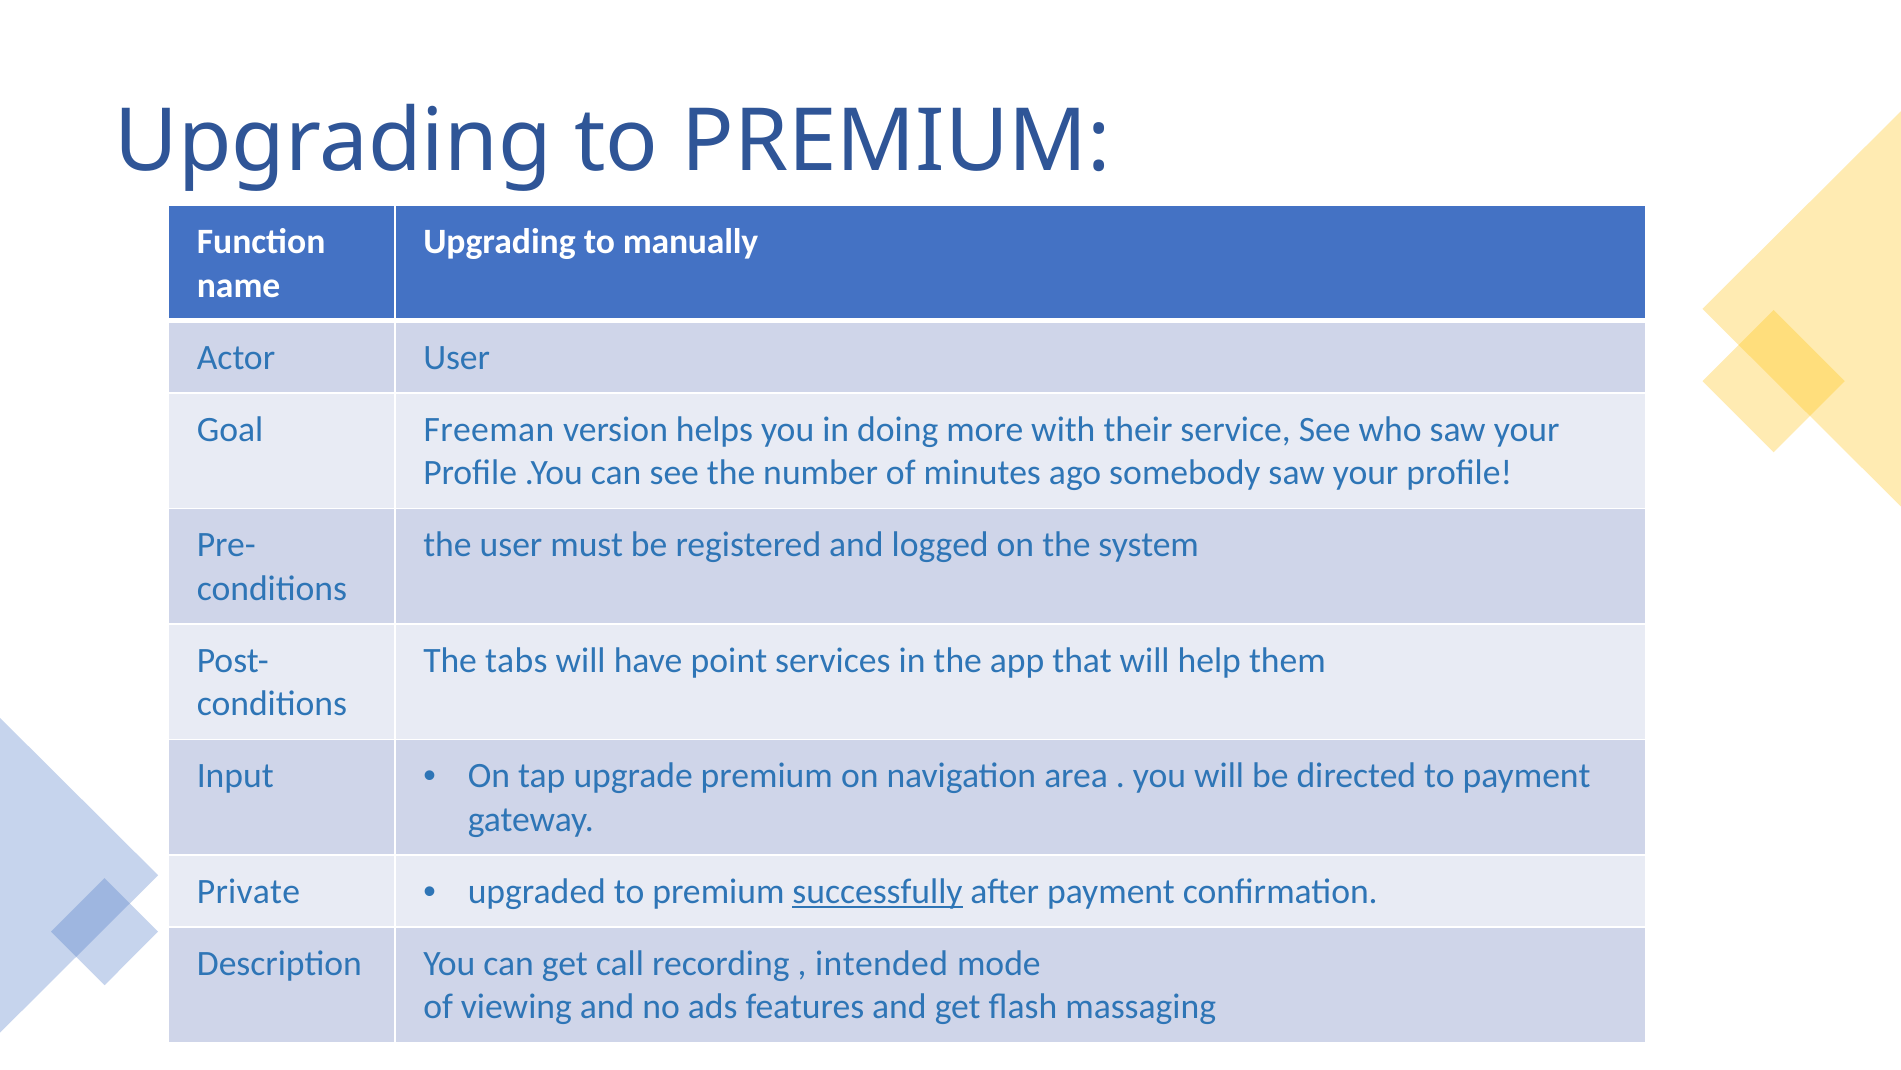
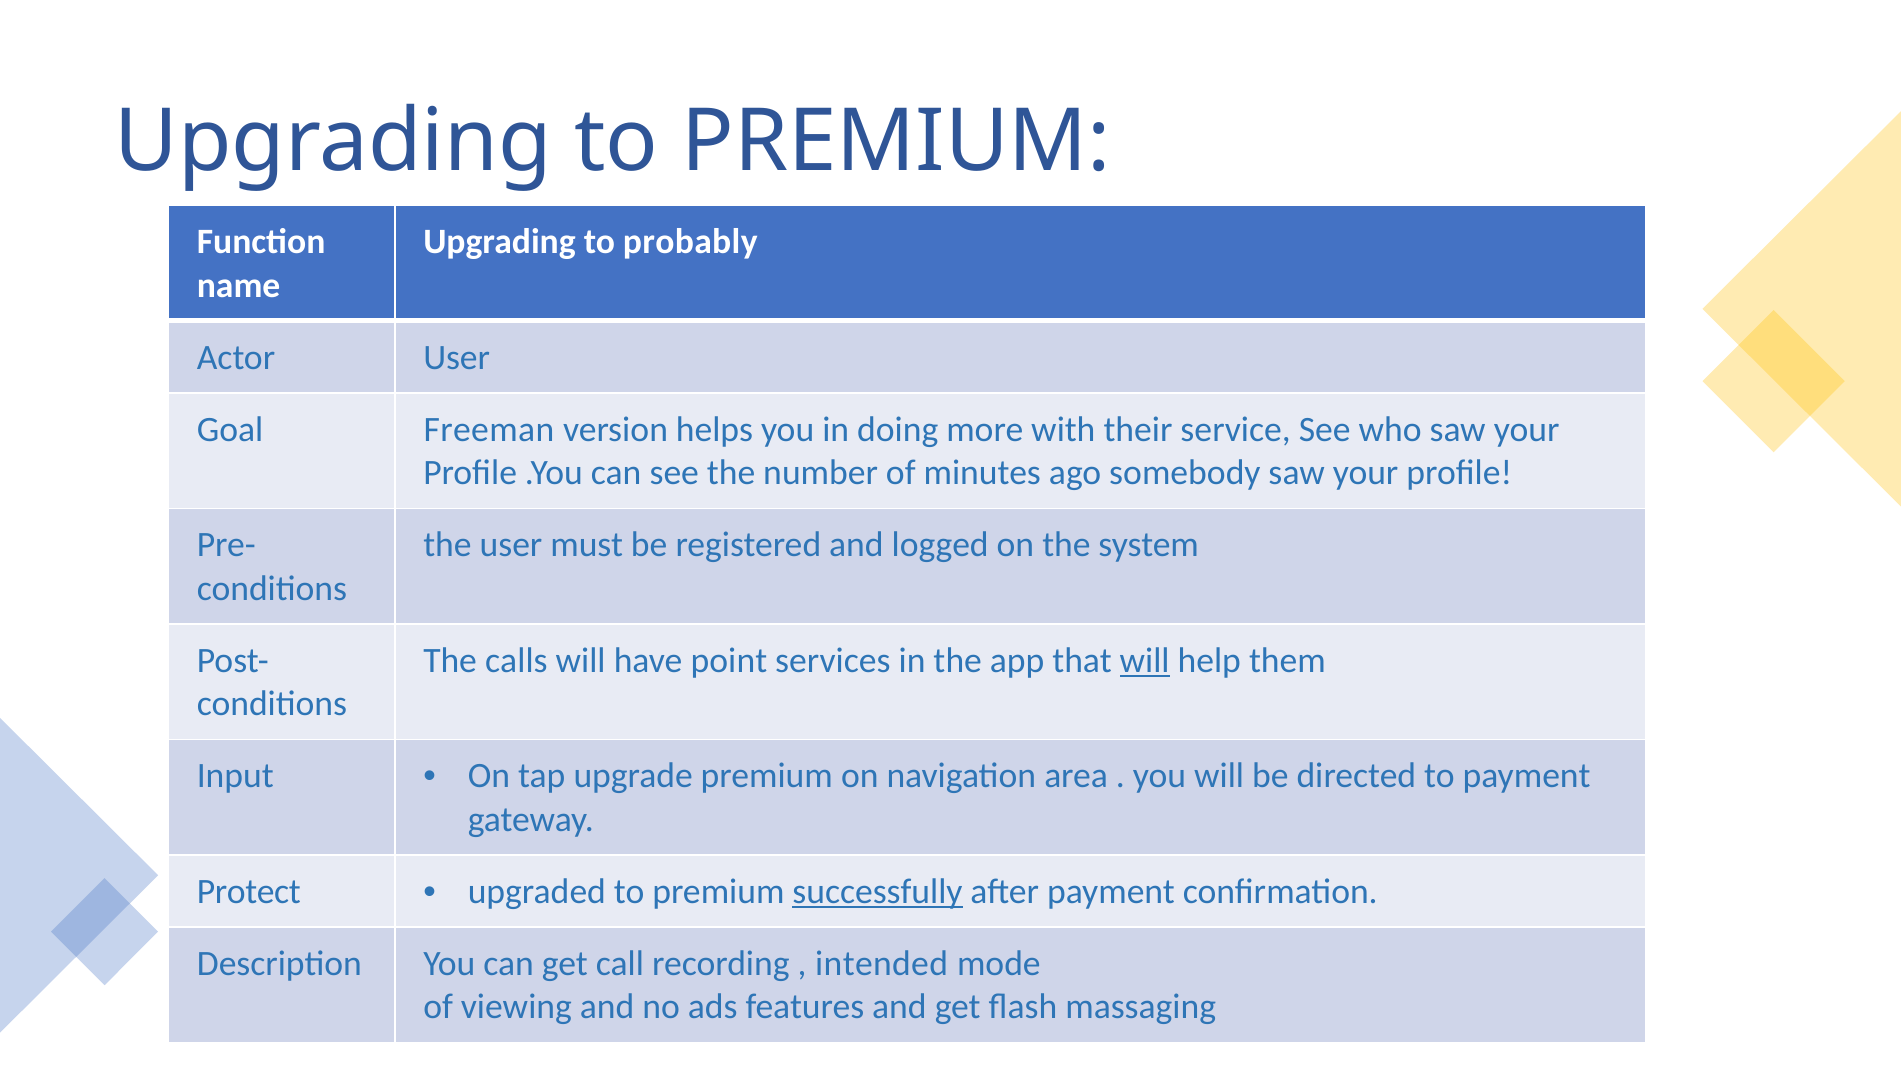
manually: manually -> probably (690, 242)
tabs: tabs -> calls (516, 660)
will underline: none -> present (1145, 660)
Private: Private -> Protect (249, 891)
